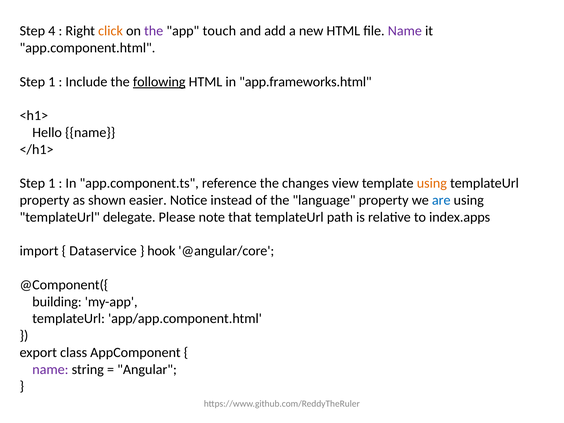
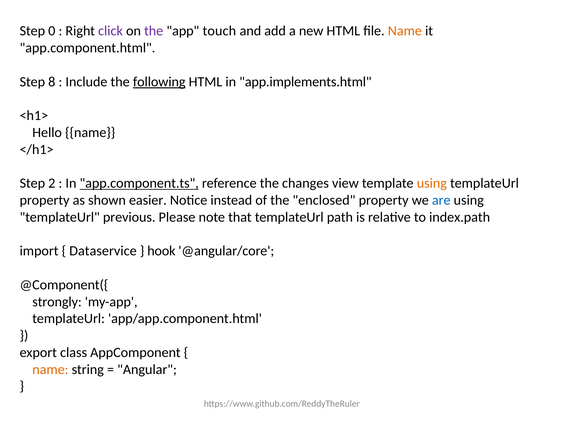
4: 4 -> 0 (52, 31)
click colour: orange -> purple (111, 31)
Name colour: purple -> orange (405, 31)
1: 1 -> 8 (52, 82)
app.frameworks.html: app.frameworks.html -> app.implements.html (305, 82)
1: 1 -> 2 (52, 183)
app.component.ts underline: none -> present (139, 183)
language: language -> enclosed (324, 200)
delegate: delegate -> previous (129, 217)
index.apps: index.apps -> index.path (460, 217)
building: building -> strongly (57, 302)
name colour: purple -> orange (50, 369)
